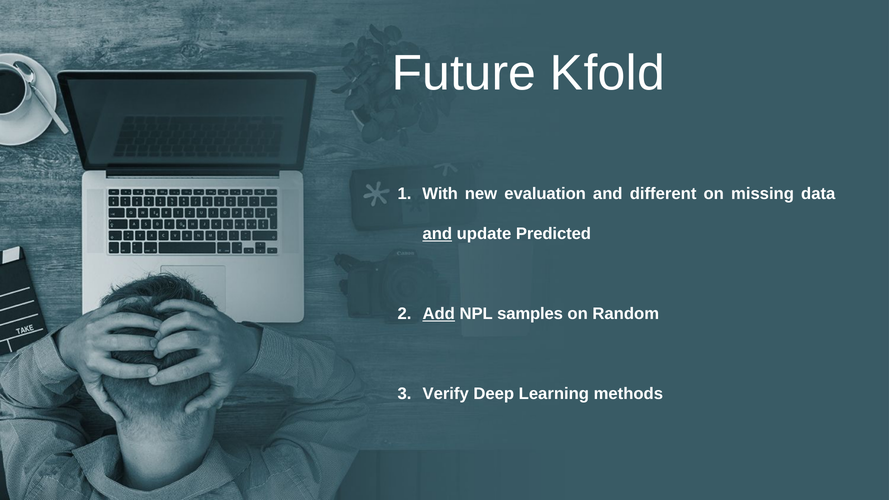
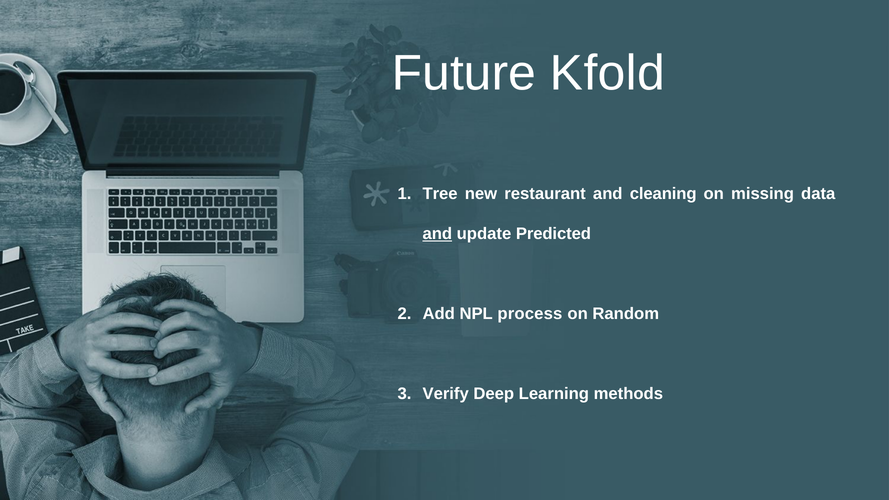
With: With -> Tree (440, 194)
evaluation: evaluation -> restaurant (545, 194)
different: different -> cleaning (663, 194)
Add underline: present -> none (439, 314)
samples: samples -> process (530, 314)
